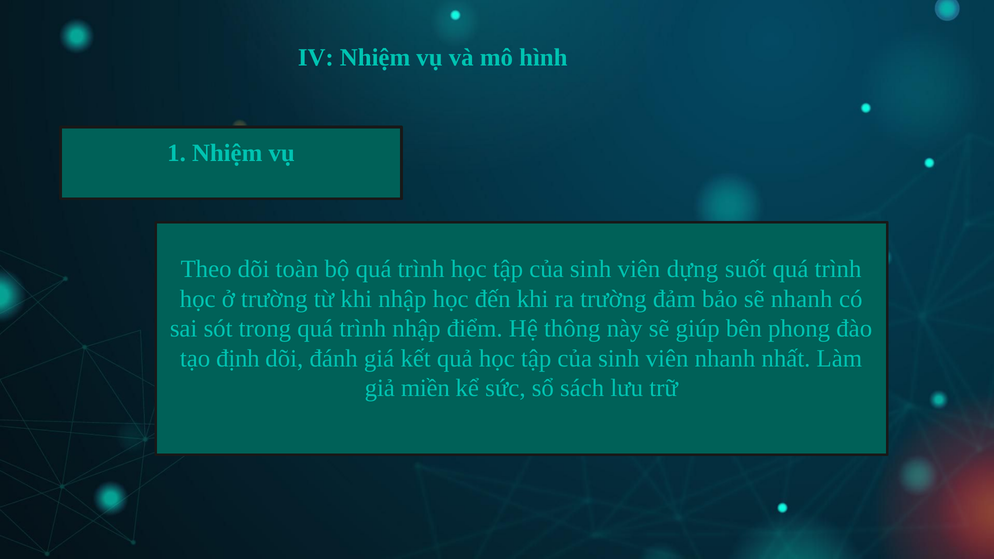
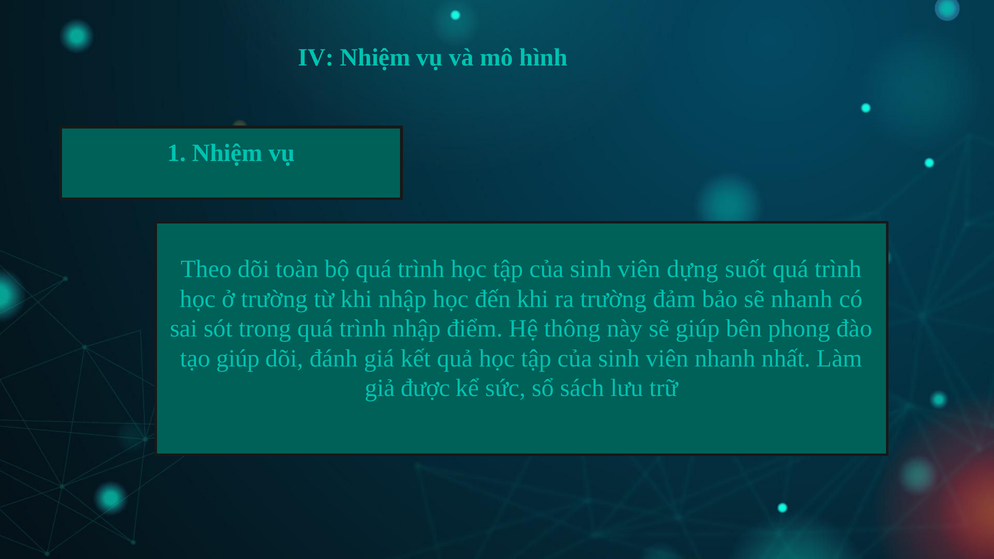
tạo định: định -> giúp (238, 359)
miền: miền -> được (425, 388)
